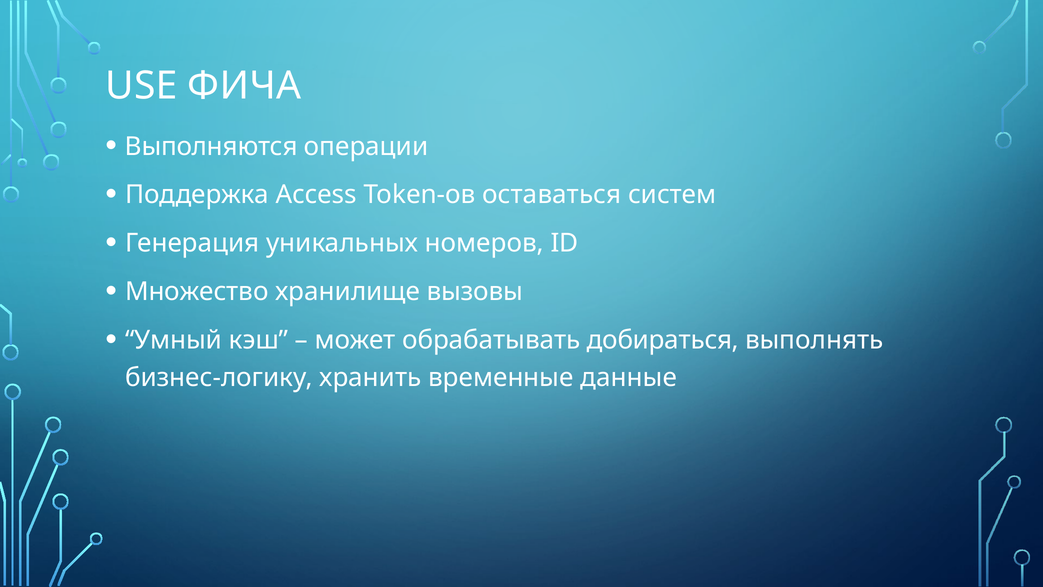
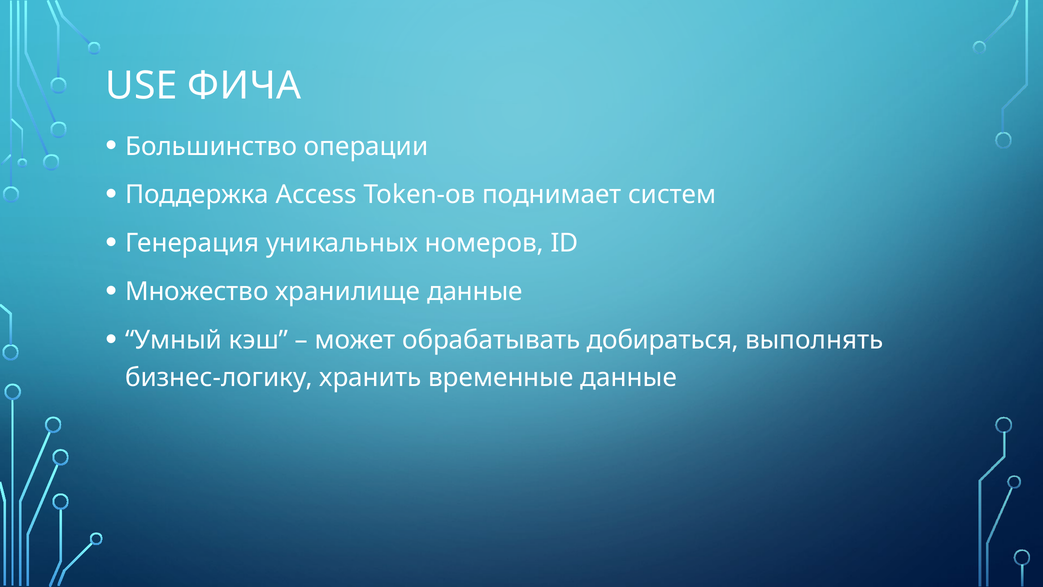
Выполняются: Выполняются -> Большинство (211, 146)
оставаться: оставаться -> поднимает (552, 195)
хранилище вызовы: вызовы -> данные (475, 292)
